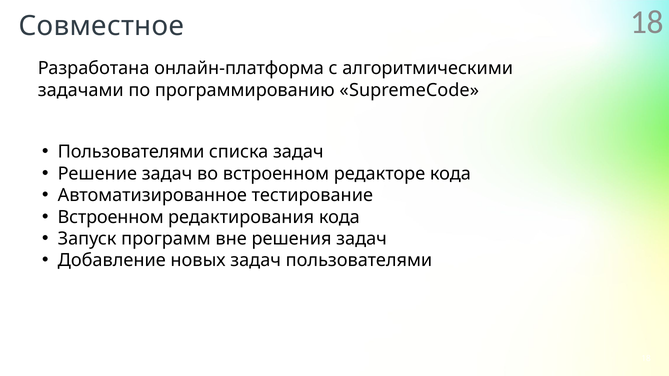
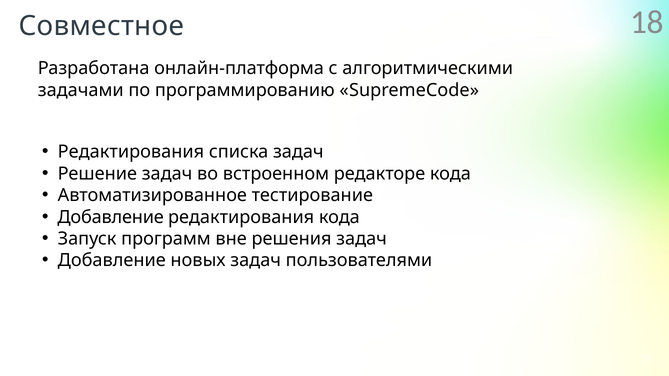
Пользователями: Пользователями -> Редактирования (131, 152)
Встроенном: Встроенном -> Добавление (111, 217)
